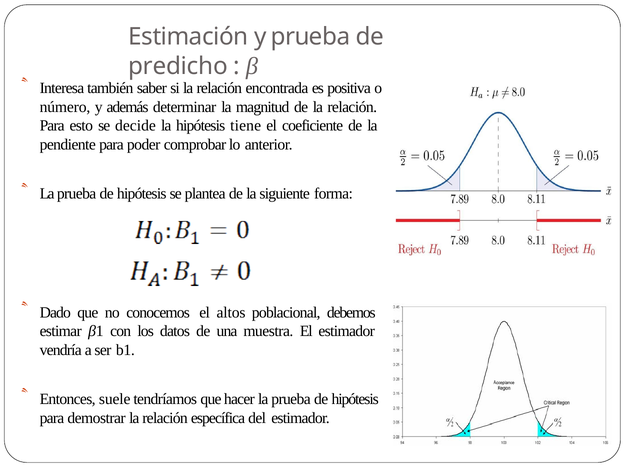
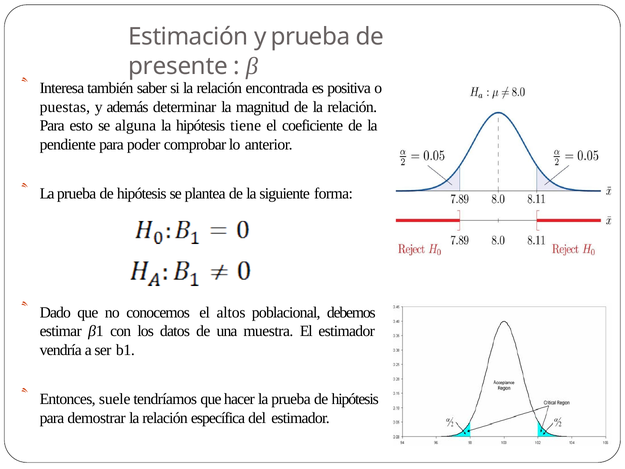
predicho: predicho -> presente (178, 66)
número: número -> puestas (65, 107)
decide: decide -> alguna (136, 126)
